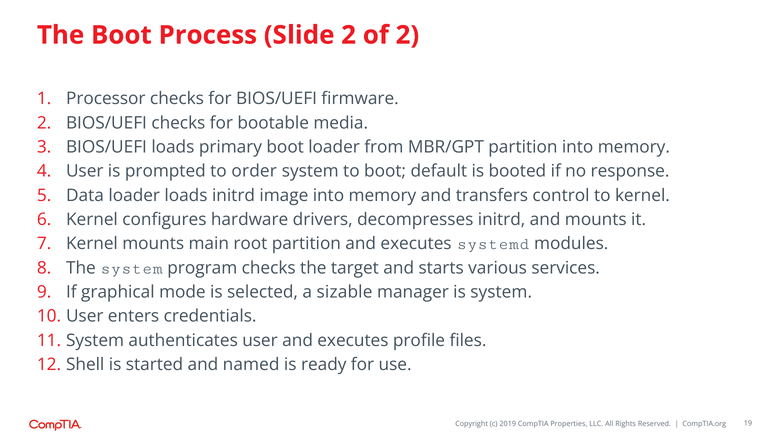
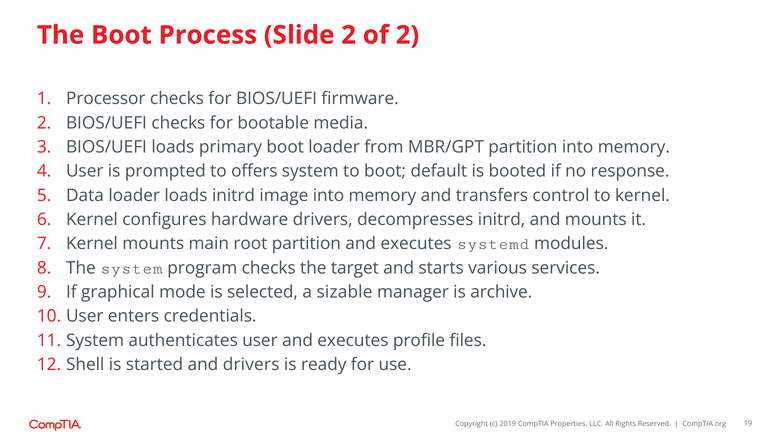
order: order -> offers (254, 171)
is system: system -> archive (501, 292)
and named: named -> drivers (251, 365)
